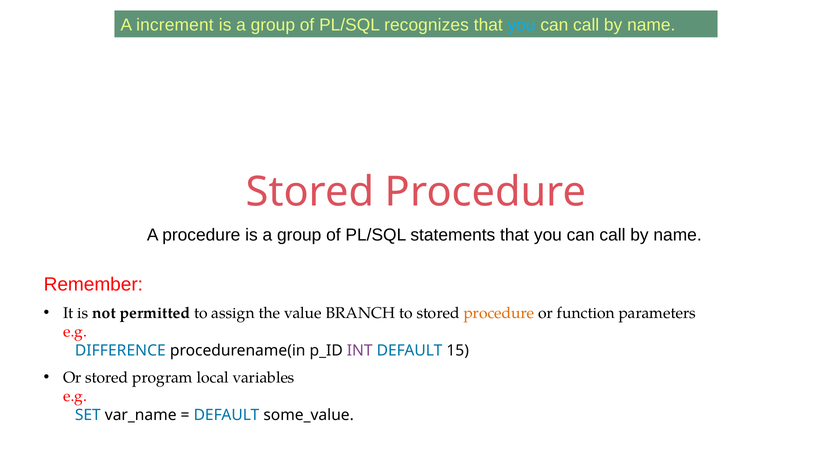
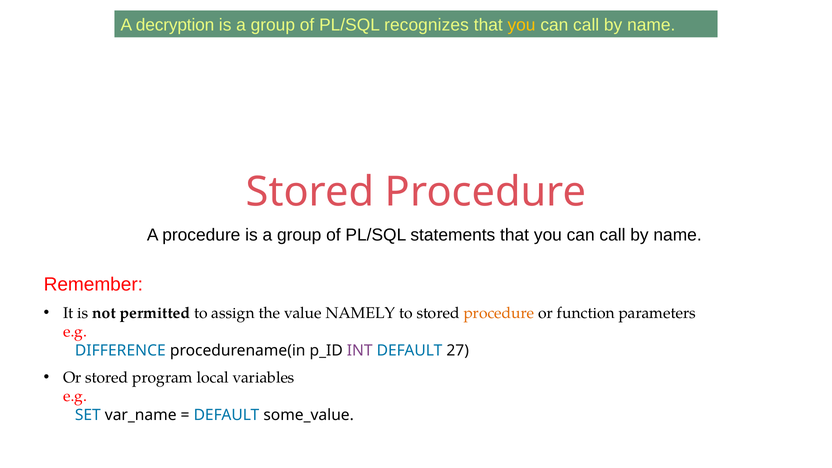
increment: increment -> decryption (175, 25)
you colour: light blue -> yellow (522, 25)
BRANCH: BRANCH -> NAMELY (361, 313)
15: 15 -> 27 (458, 351)
